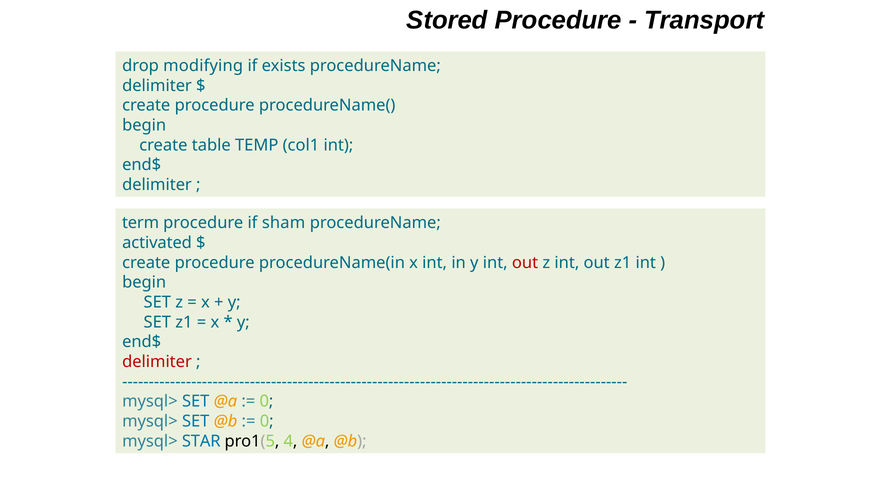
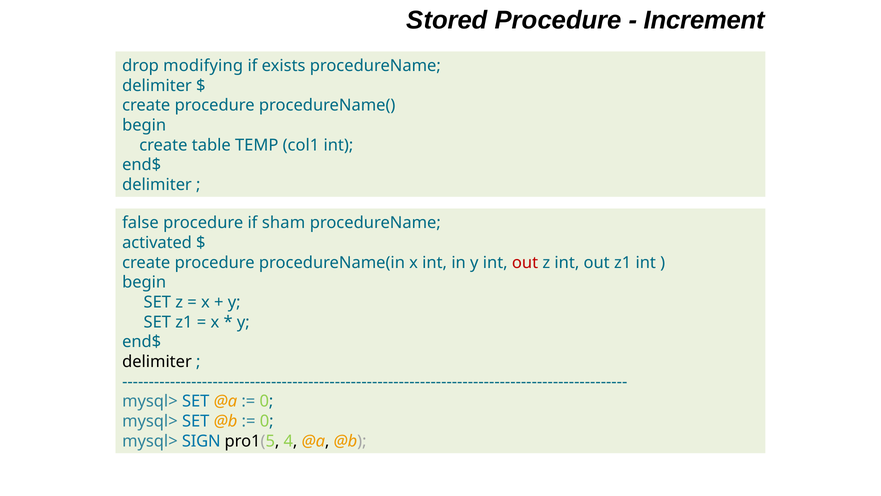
Transport: Transport -> Increment (704, 20)
term: term -> false (140, 223)
delimiter colour: red -> black (157, 362)
STAR: STAR -> SIGN (201, 441)
